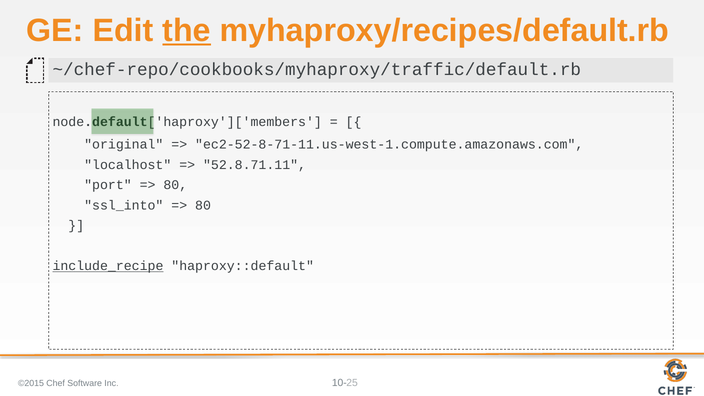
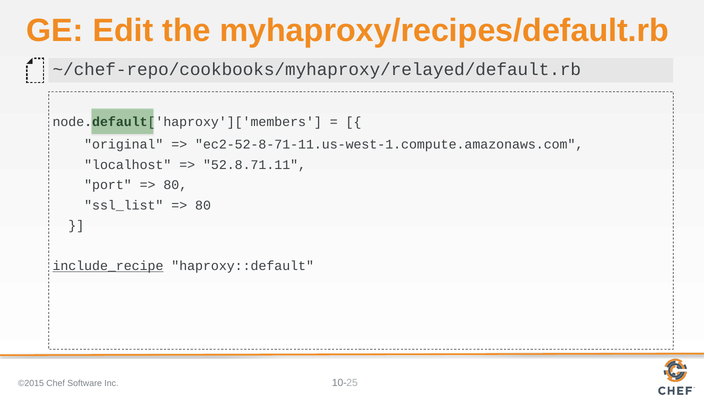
the underline: present -> none (187, 30)
~/chef-repo/cookbooks/myhaproxy/traffic/default.rb: ~/chef-repo/cookbooks/myhaproxy/traffic/default.rb -> ~/chef-repo/cookbooks/myhaproxy/relayed/default.rb (317, 70)
ssl_into: ssl_into -> ssl_list (124, 205)
